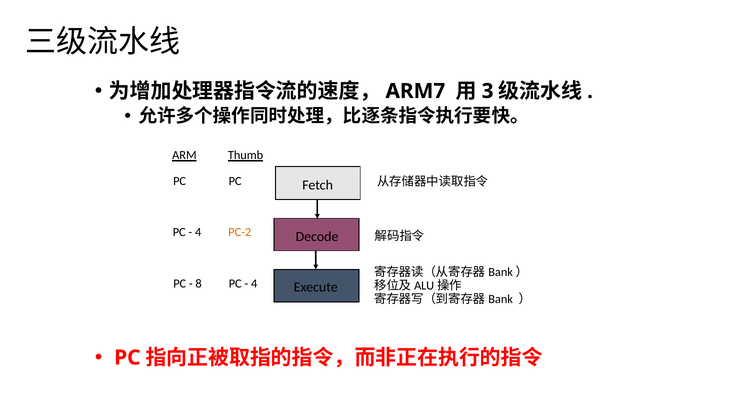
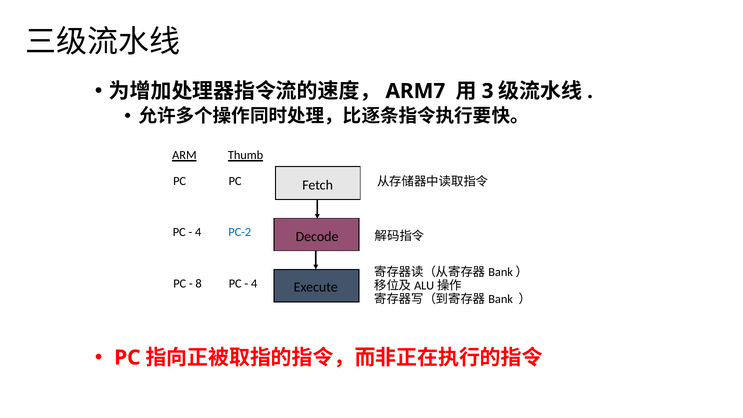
PC-2 colour: orange -> blue (240, 232)
